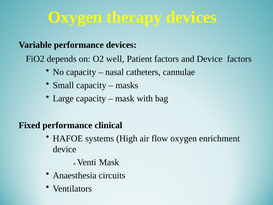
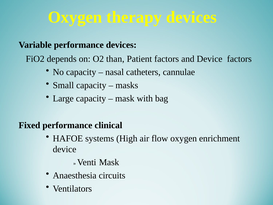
well: well -> than (115, 59)
